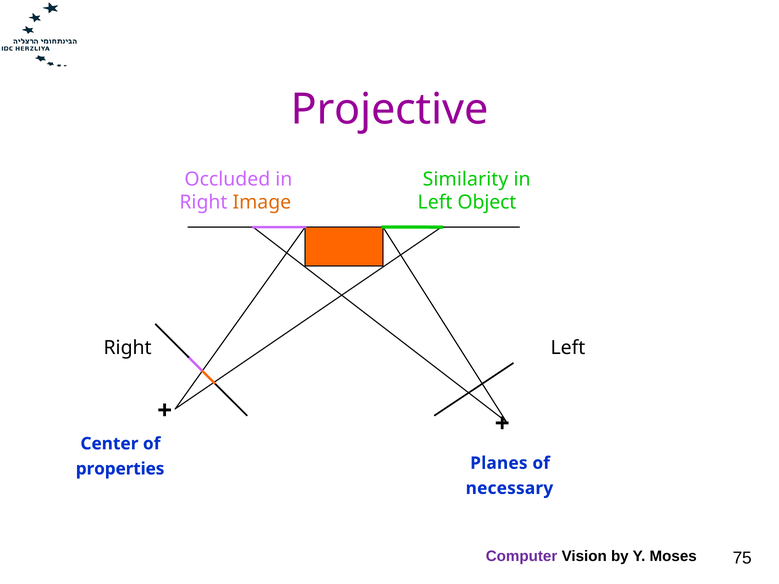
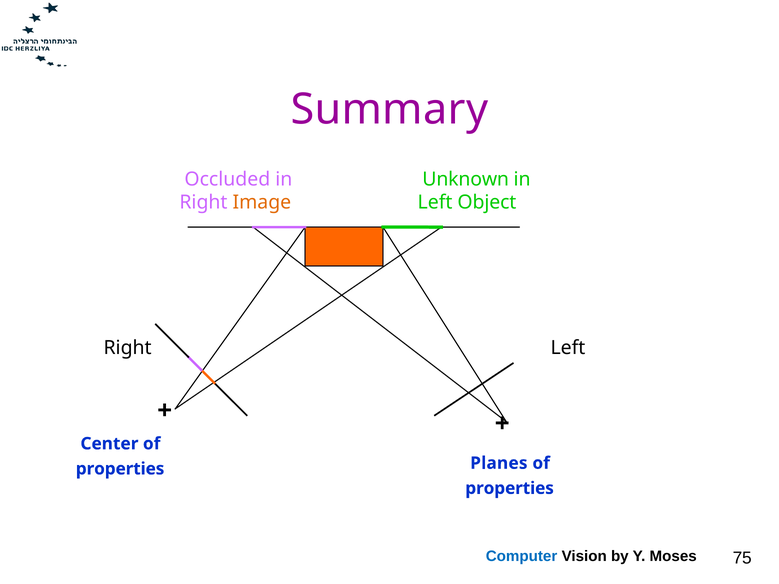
Projective: Projective -> Summary (389, 109)
Similarity: Similarity -> Unknown (466, 179)
necessary: necessary -> properties (510, 488)
Computer colour: purple -> blue (522, 557)
